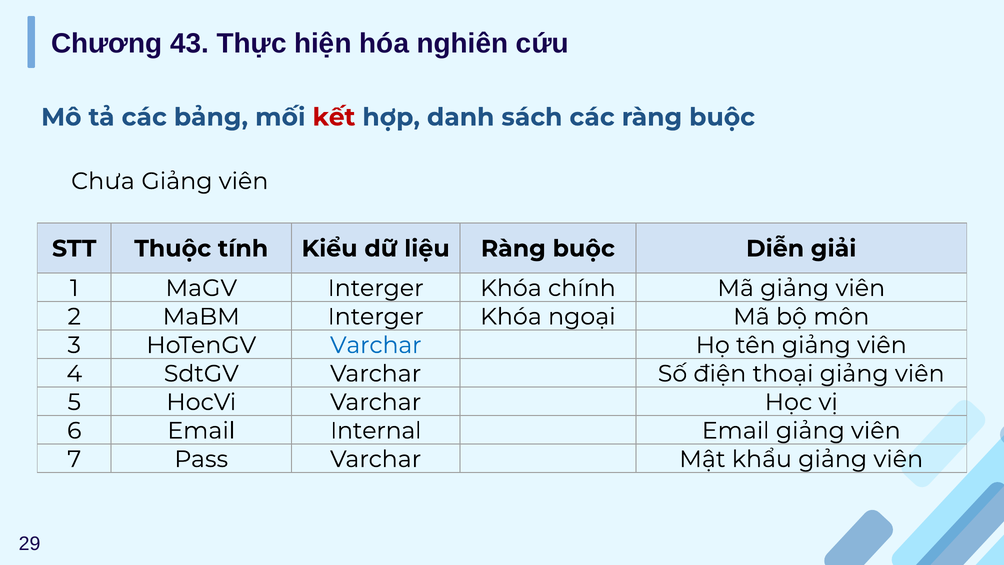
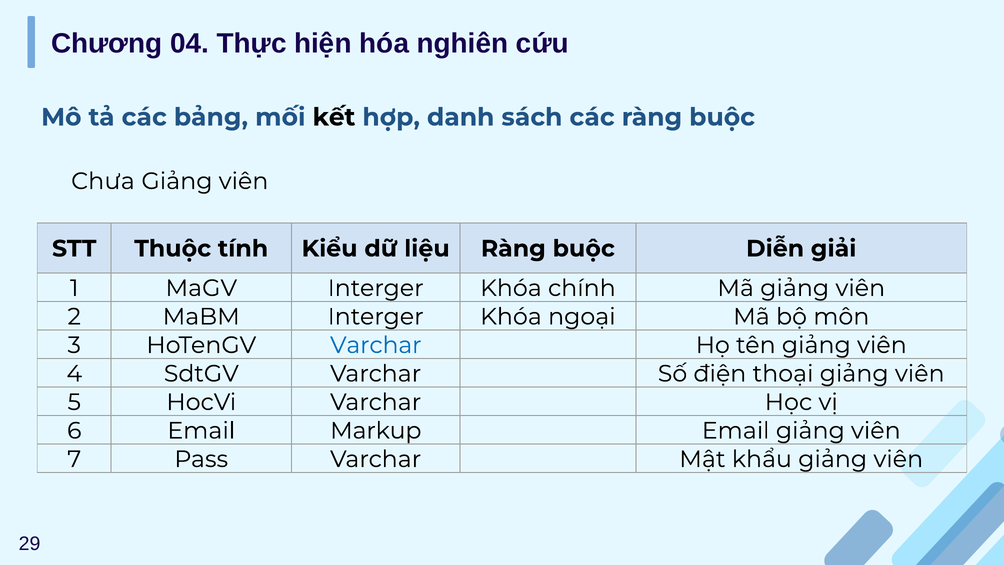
43: 43 -> 04 (189, 44)
kết colour: red -> black (334, 117)
Internal: Internal -> Markup (376, 431)
